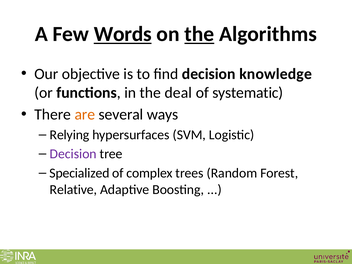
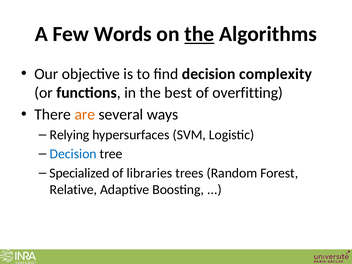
Words underline: present -> none (123, 34)
knowledge: knowledge -> complexity (276, 74)
deal: deal -> best (178, 93)
systematic: systematic -> overfitting (248, 93)
Decision colour: purple -> blue (73, 154)
complex: complex -> libraries (149, 173)
